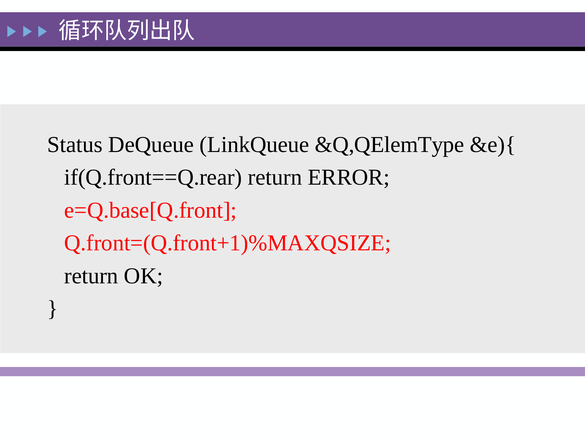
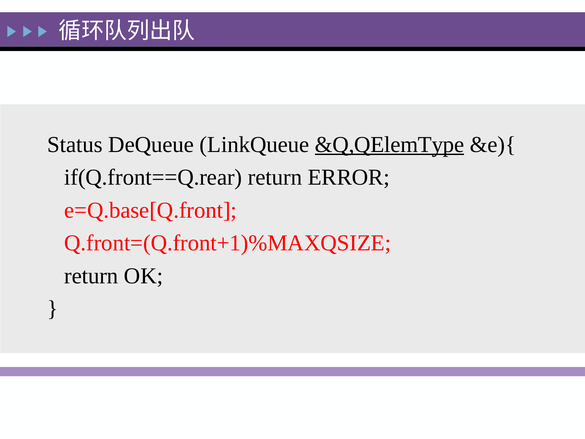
&Q,QElemType underline: none -> present (390, 145)
